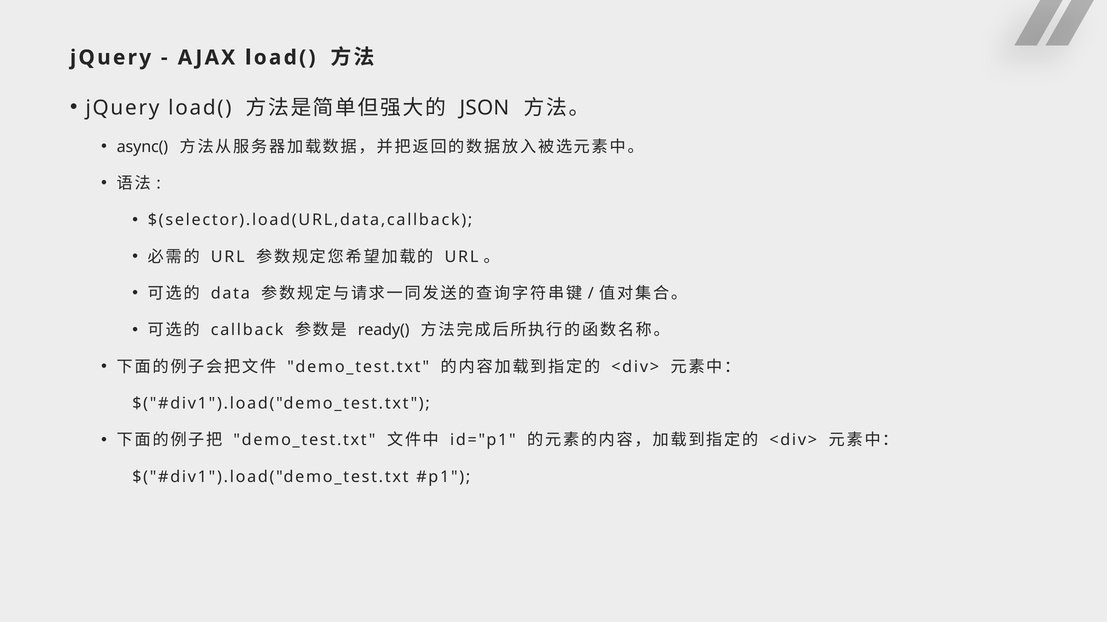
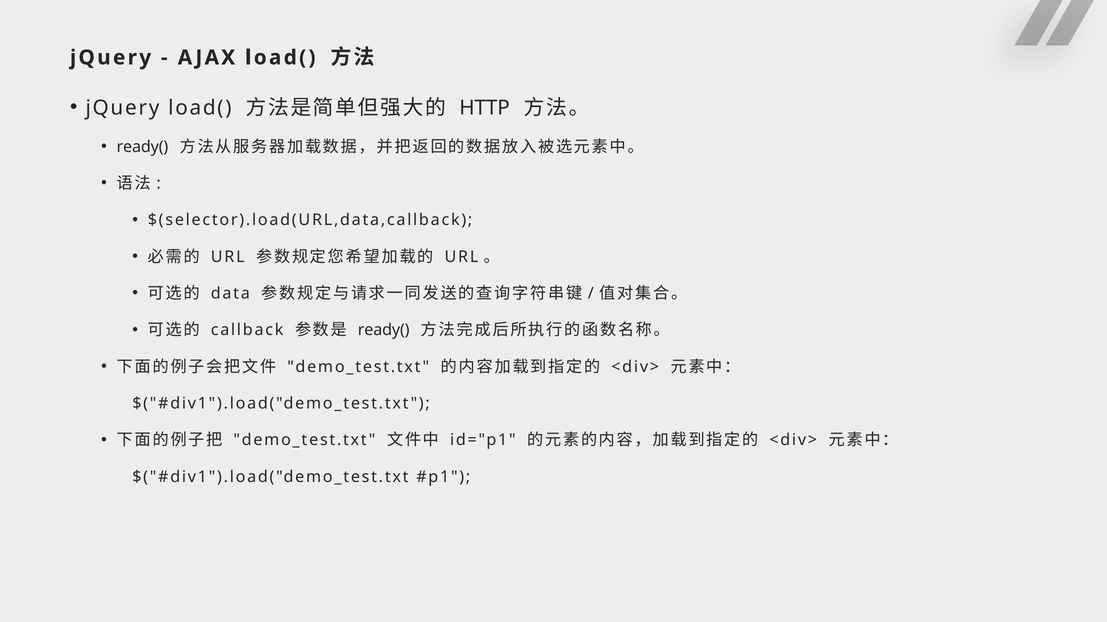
JSON: JSON -> HTTP (485, 108)
async(: async( -> ready( (142, 147)
